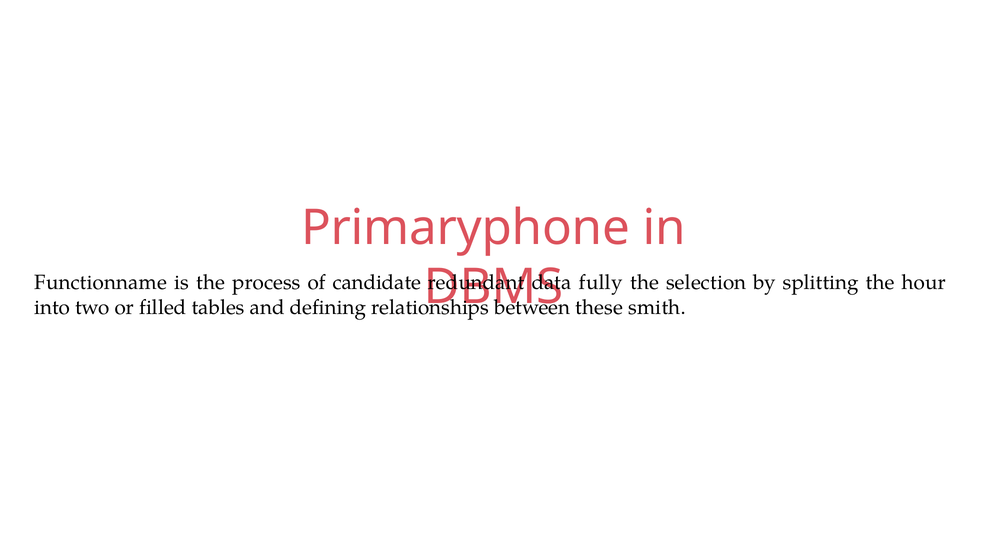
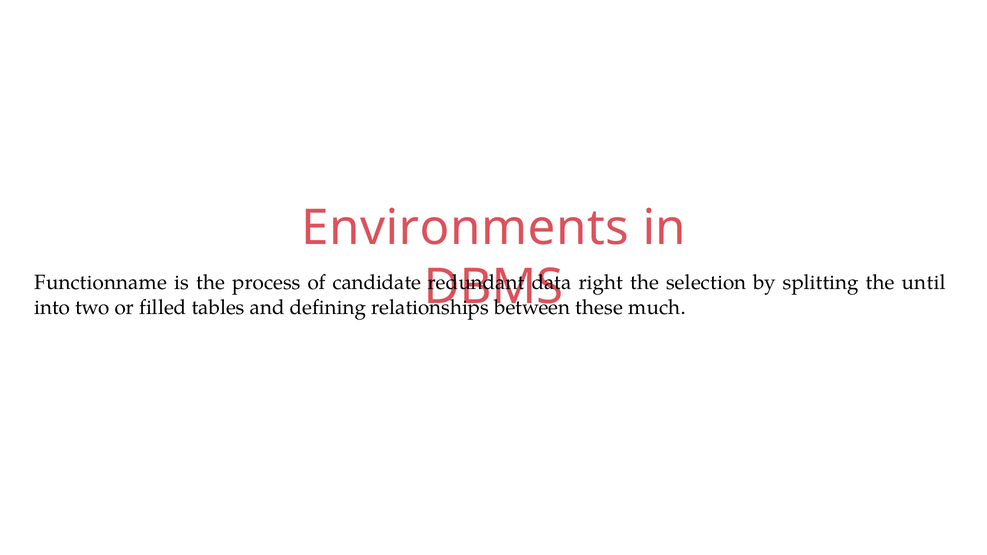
Primaryphone: Primaryphone -> Environments (465, 228)
fully: fully -> right (601, 283)
hour: hour -> until (924, 283)
smith: smith -> much (657, 307)
